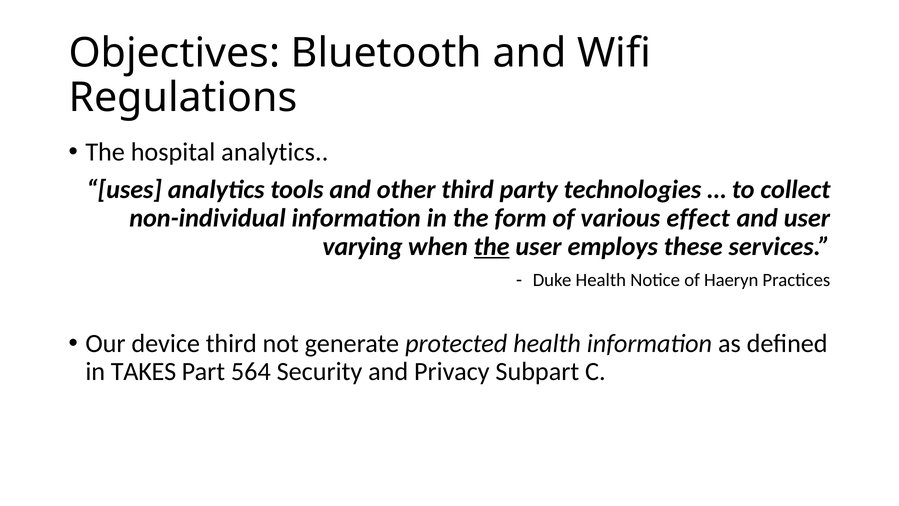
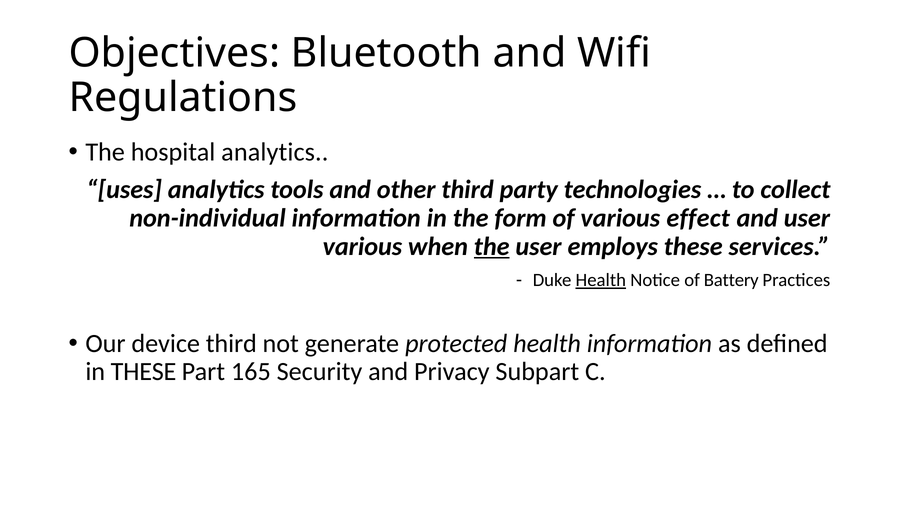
varying: varying -> various (362, 246)
Health underline: none -> present (601, 280)
Haeryn: Haeryn -> Battery (731, 280)
in TAKES: TAKES -> THESE (144, 372)
564: 564 -> 165 (251, 372)
